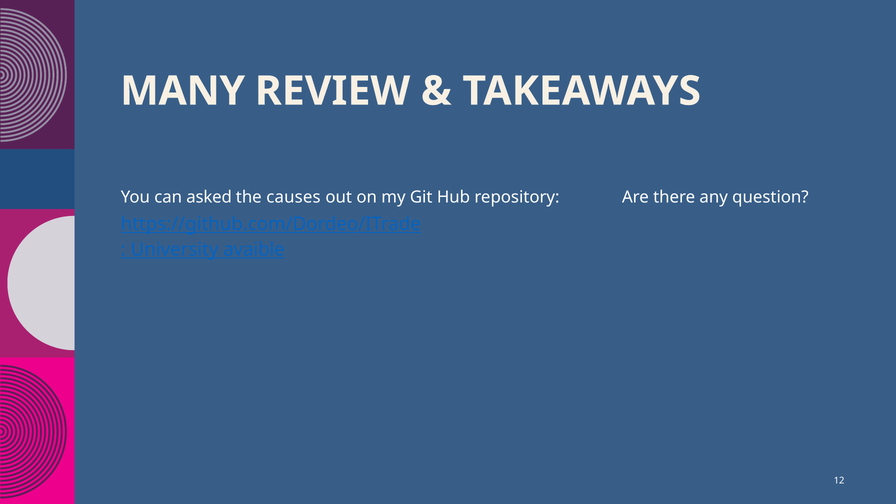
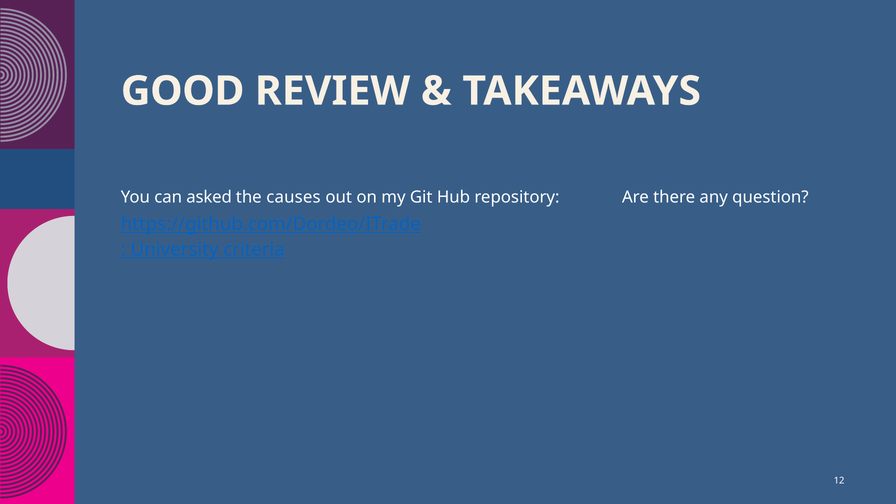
MANY: MANY -> GOOD (183, 91)
avaible: avaible -> criteria (254, 250)
